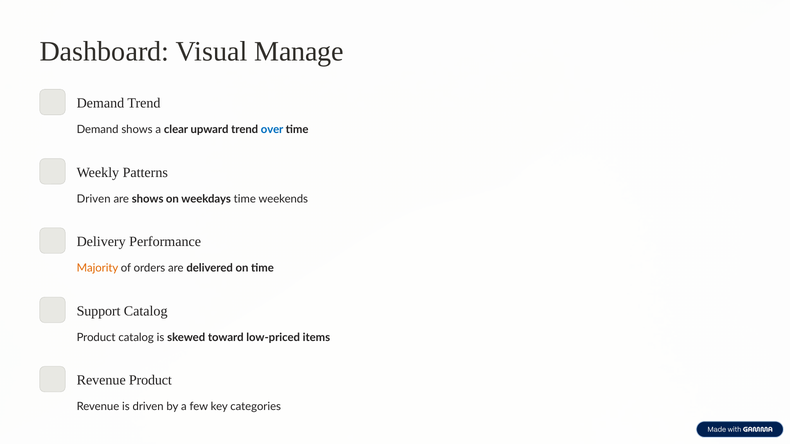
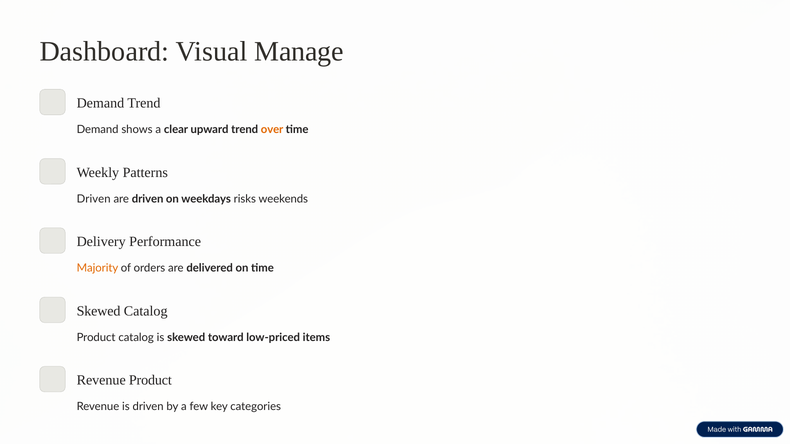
over colour: blue -> orange (272, 130)
are shows: shows -> driven (148, 199)
weekdays time: time -> risks (245, 199)
Support: Support -> Skewed (99, 311)
